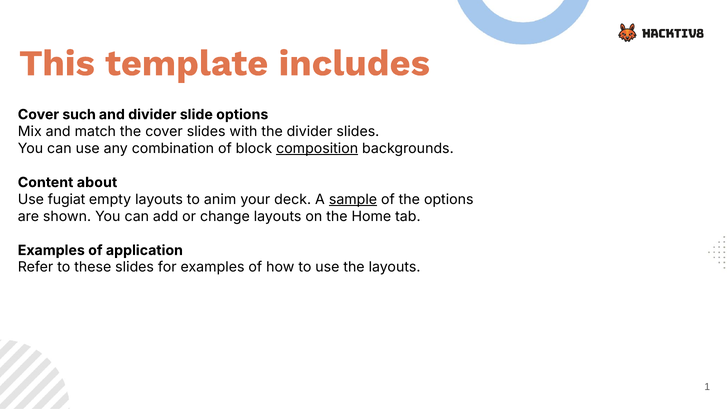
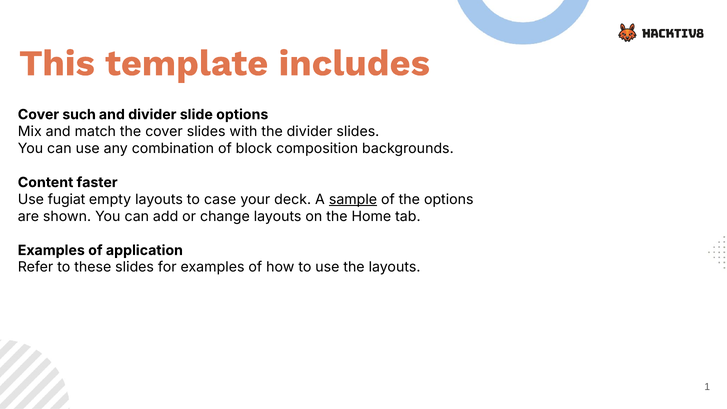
composition underline: present -> none (317, 148)
about: about -> faster (97, 182)
anim: anim -> case (220, 199)
